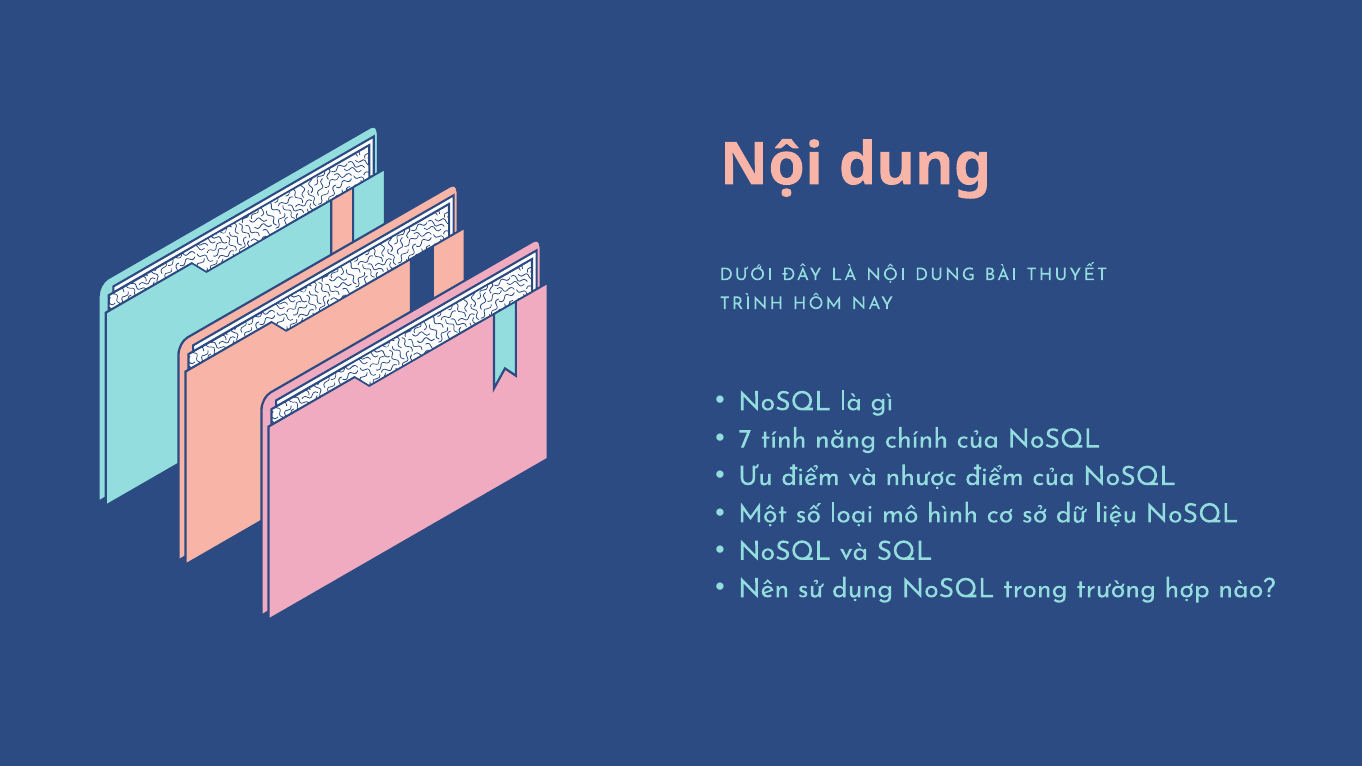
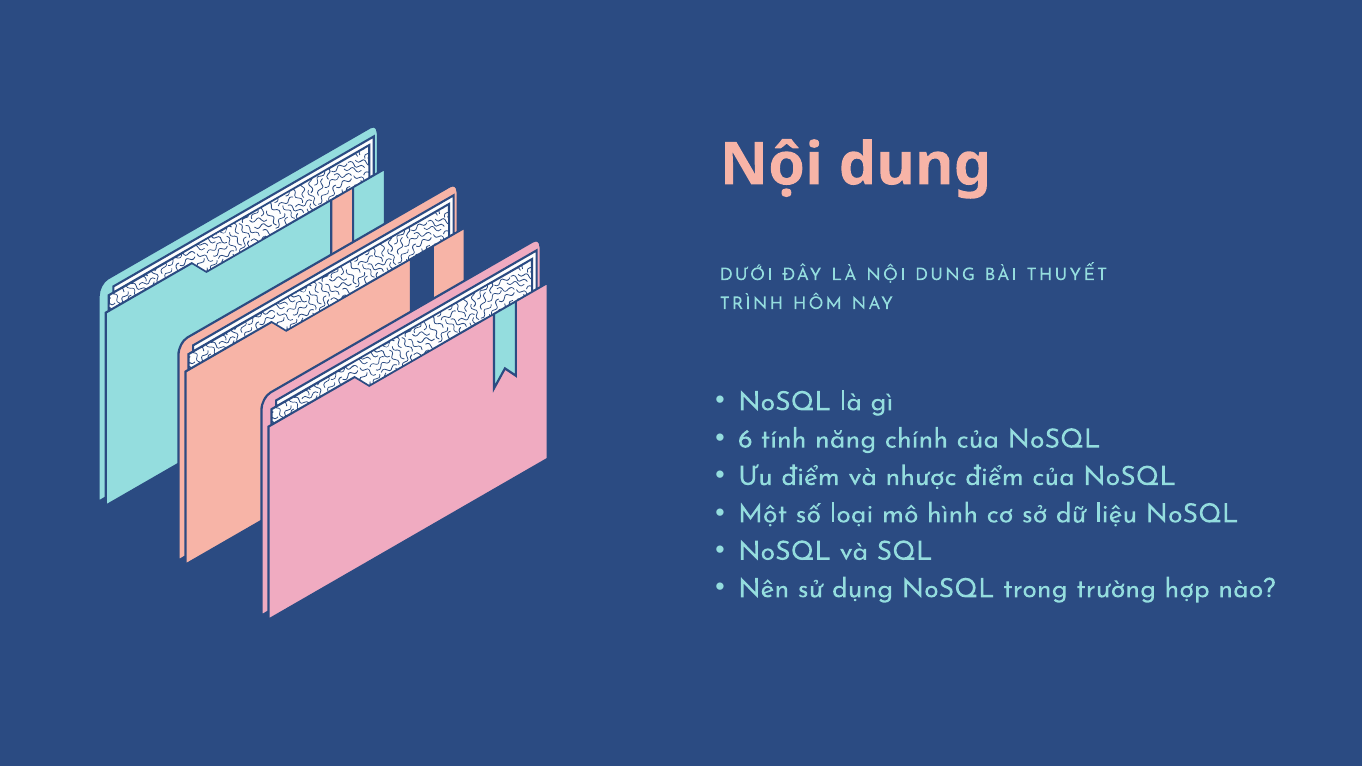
7: 7 -> 6 (745, 439)
